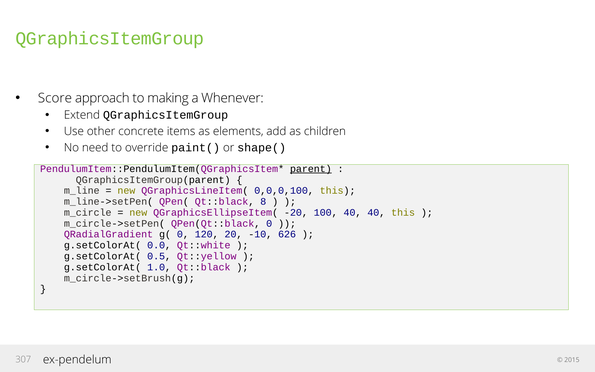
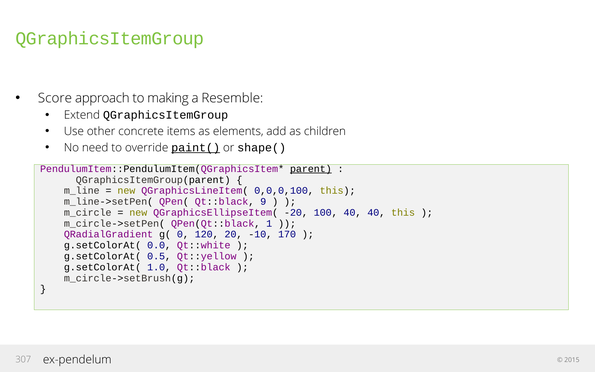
Whenever: Whenever -> Resemble (232, 98)
paint( underline: none -> present (196, 148)
8: 8 -> 9 (263, 202)
QPen(Qt::black 0: 0 -> 1 (269, 223)
626: 626 -> 170 (287, 234)
